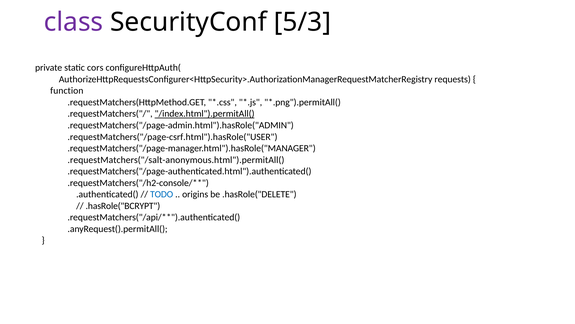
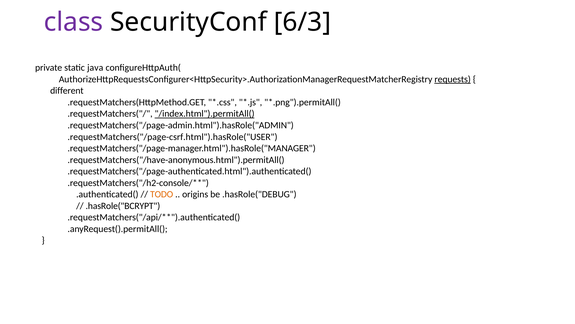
5/3: 5/3 -> 6/3 (302, 22)
cors: cors -> java (95, 68)
requests underline: none -> present (453, 79)
function: function -> different (67, 91)
.requestMatchers("/salt-anonymous.html").permitAll(: .requestMatchers("/salt-anonymous.html").permitAll( -> .requestMatchers("/have-anonymous.html").permitAll( (176, 160)
TODO colour: blue -> orange (162, 194)
.hasRole("DELETE: .hasRole("DELETE -> .hasRole("DEBUG (259, 194)
